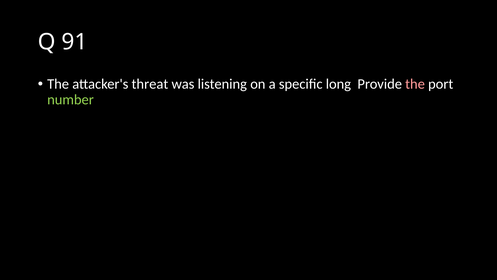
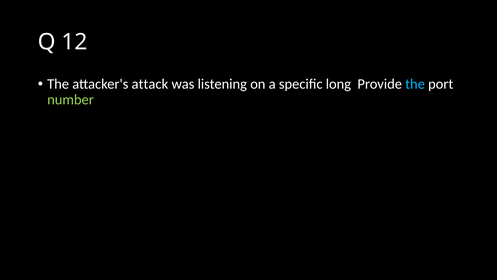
91: 91 -> 12 (75, 42)
threat: threat -> attack (150, 84)
the colour: pink -> light blue (415, 84)
